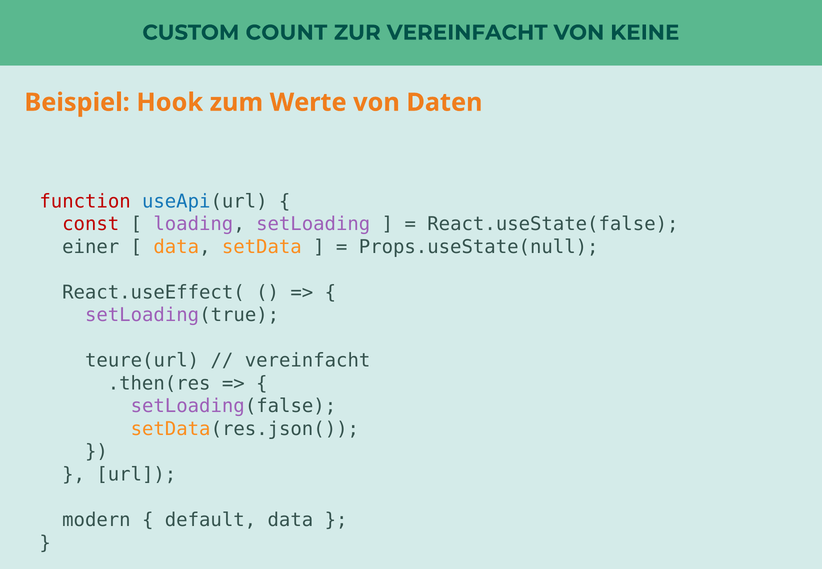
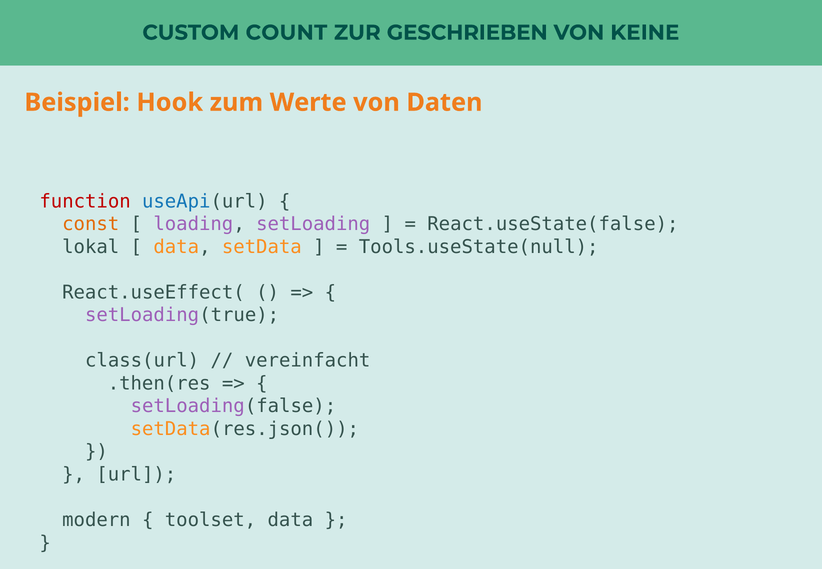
ZUR VEREINFACHT: VEREINFACHT -> GESCHRIEBEN (467, 33)
const colour: red -> orange (91, 224)
einer: einer -> lokal (91, 247)
Props.useState(null: Props.useState(null -> Tools.useState(null (479, 247)
teure(url: teure(url -> class(url (142, 361)
default: default -> toolset (210, 520)
